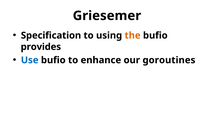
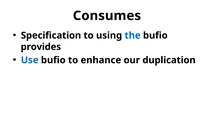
Griesemer: Griesemer -> Consumes (107, 16)
the colour: orange -> blue (133, 36)
goroutines: goroutines -> duplication (169, 60)
